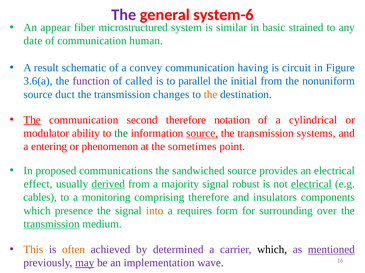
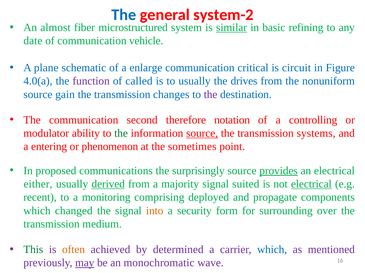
The colour: purple -> blue (124, 15)
system-6: system-6 -> system-2 (224, 15)
appear: appear -> almost (55, 28)
similar underline: none -> present (232, 28)
strained: strained -> refining (306, 28)
human: human -> vehicle (146, 41)
result: result -> plane (46, 68)
convey: convey -> enlarge (146, 68)
having: having -> critical (253, 68)
3.6(a: 3.6(a -> 4.0(a (38, 81)
to parallel: parallel -> usually (195, 81)
initial: initial -> drives (244, 81)
duct: duct -> gain (65, 95)
the colour: orange -> purple (211, 95)
The underline: present -> none (32, 120)
cylindrical: cylindrical -> controlling (313, 120)
sandwiched: sandwiched -> surprisingly (198, 171)
provides underline: none -> present (279, 171)
effect: effect -> either (38, 184)
robust: robust -> suited (246, 184)
cables: cables -> recent (40, 198)
comprising therefore: therefore -> deployed (209, 198)
insulators: insulators -> propagate (275, 198)
presence: presence -> changed (74, 211)
requires: requires -> security (194, 211)
transmission underline: present -> none (52, 225)
This colour: orange -> green (33, 250)
which colour: black -> blue (272, 250)
mentioned underline: present -> none (331, 250)
implementation: implementation -> monochromatic (159, 264)
